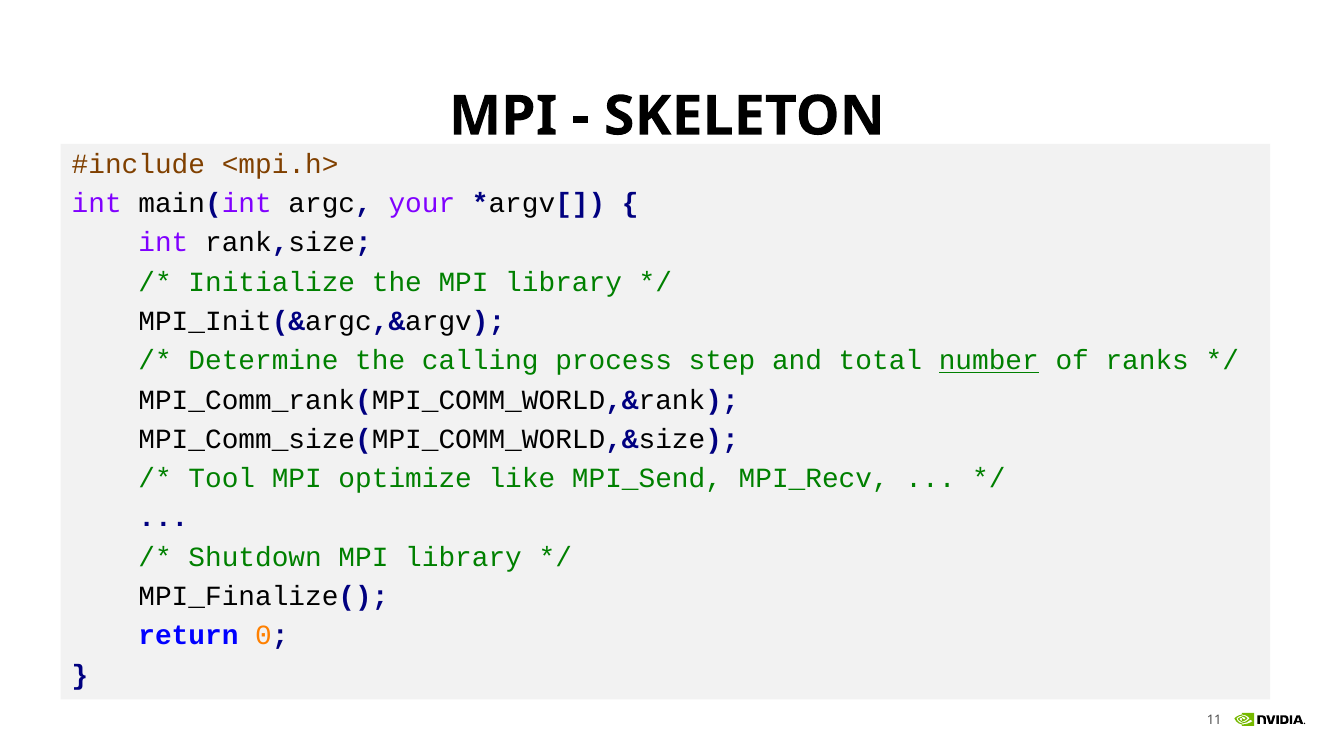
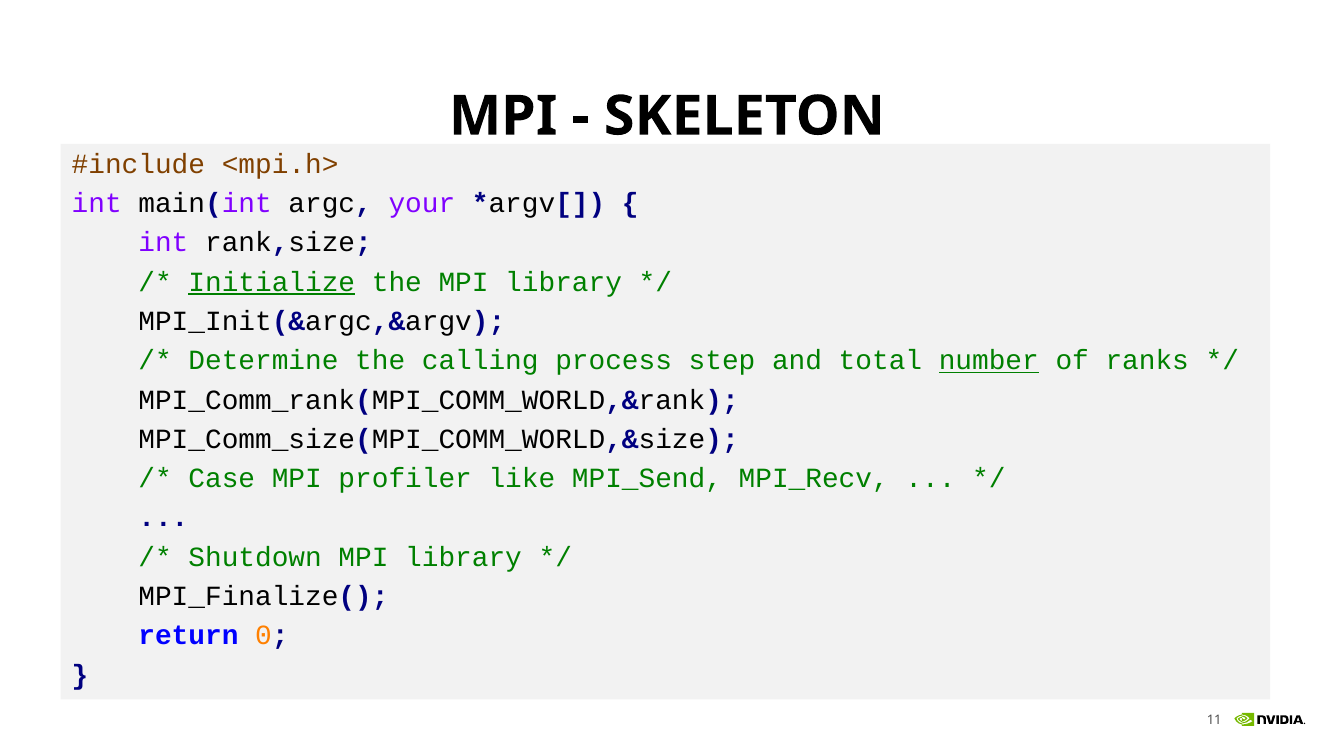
Initialize underline: none -> present (272, 282)
Tool: Tool -> Case (222, 479)
optimize: optimize -> profiler (405, 479)
